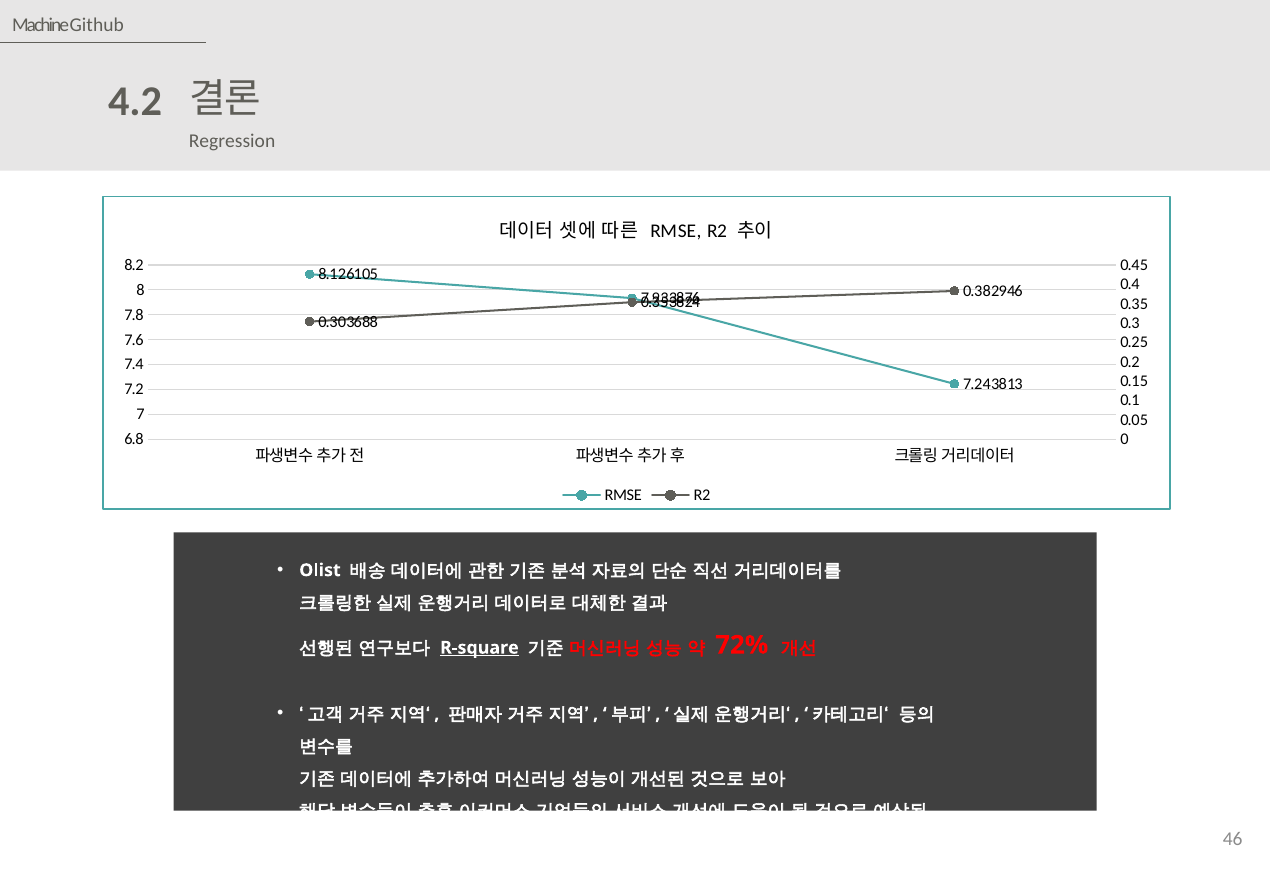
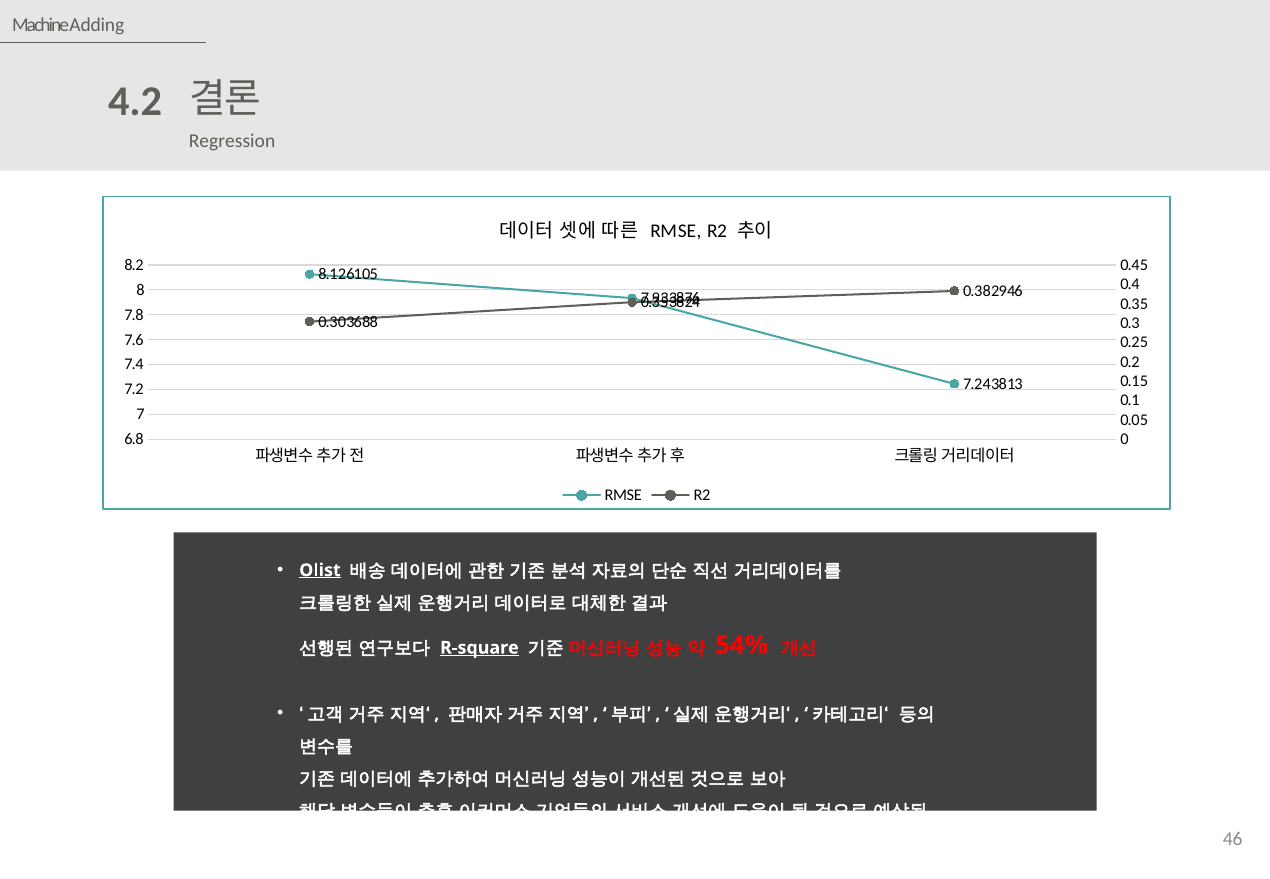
Github: Github -> Adding (97, 25)
Olist underline: none -> present (320, 570)
72%: 72% -> 54% (742, 645)
